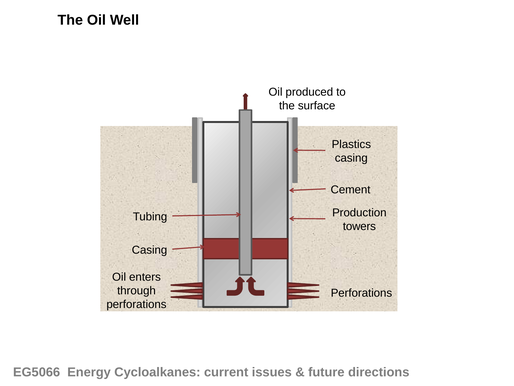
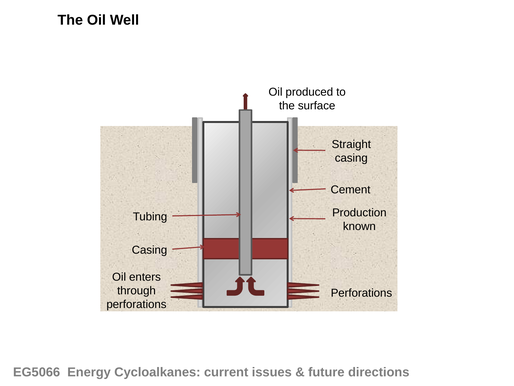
Plastics: Plastics -> Straight (351, 144)
towers: towers -> known (359, 226)
